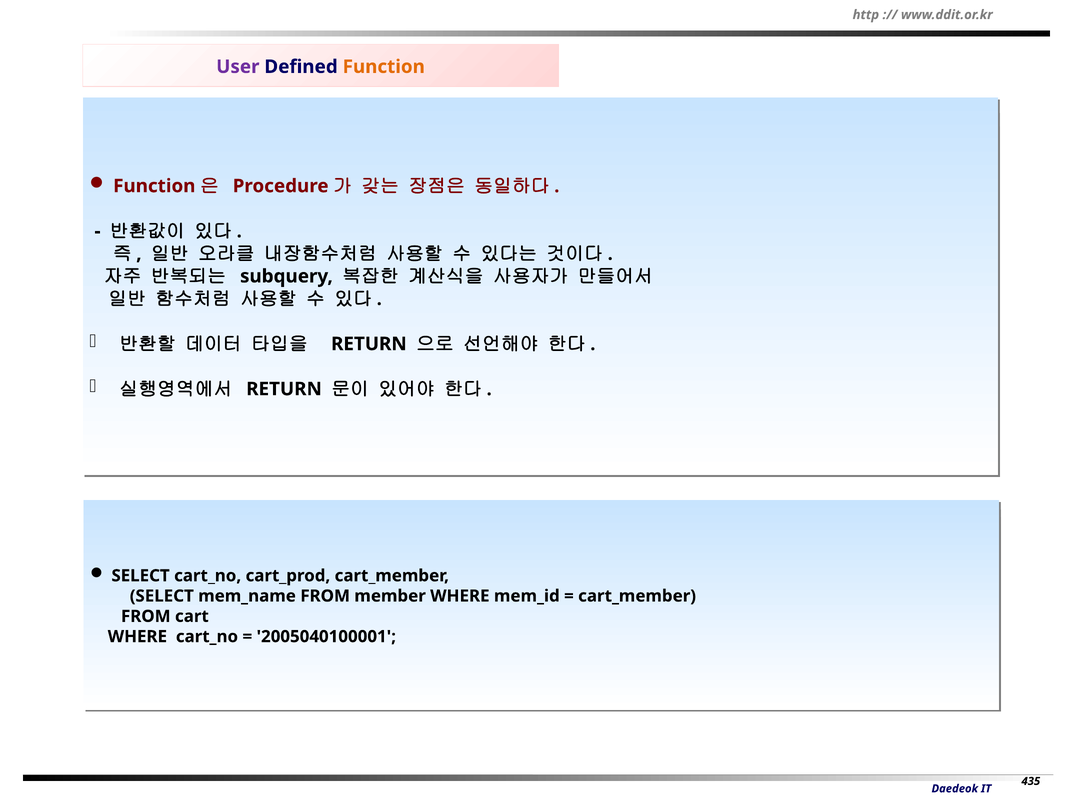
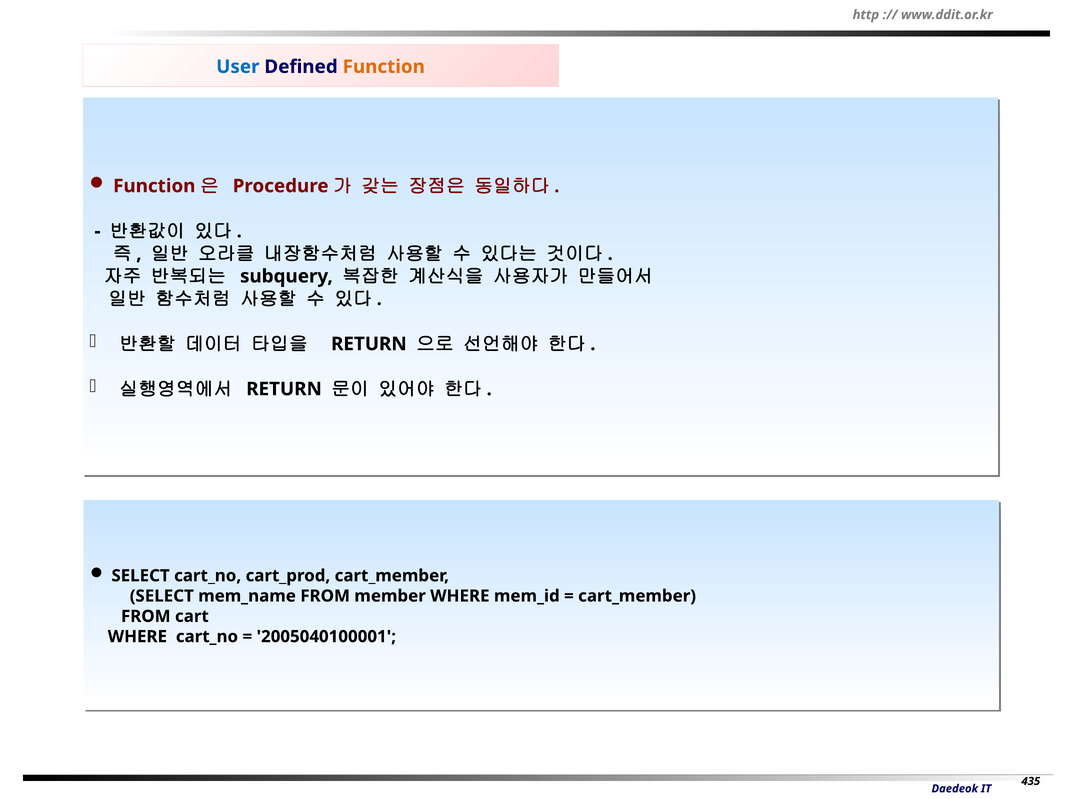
User colour: purple -> blue (238, 67)
